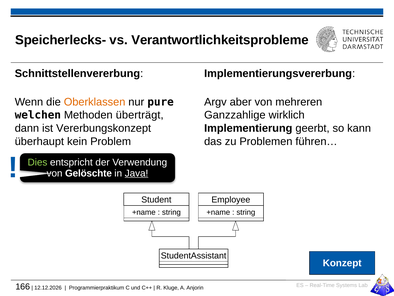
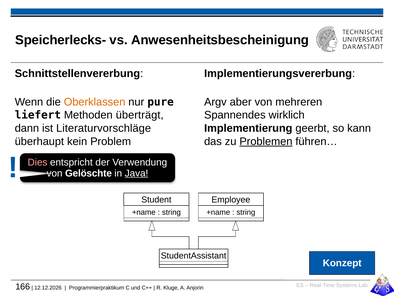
Verantwortlichkeitsprobleme: Verantwortlichkeitsprobleme -> Anwesenheitsbescheinigung (220, 40)
Ganzzahlige: Ganzzahlige -> Spannendes (235, 115)
welchen: welchen -> liefert (38, 115)
Vererbungskonzept: Vererbungskonzept -> Literaturvorschläge (104, 128)
Problemen underline: none -> present (266, 141)
Dies colour: light green -> pink (38, 162)
